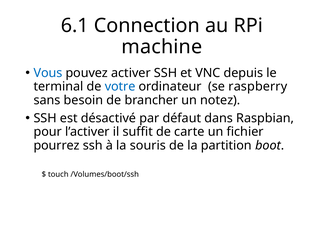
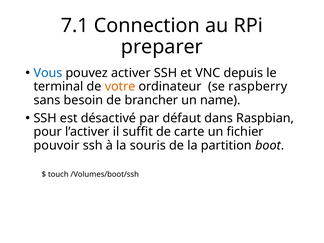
6.1: 6.1 -> 7.1 (75, 26)
machine: machine -> preparer (162, 47)
votre colour: blue -> orange (120, 87)
notez: notez -> name (220, 100)
pourrez: pourrez -> pouvoir (57, 145)
